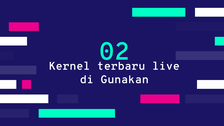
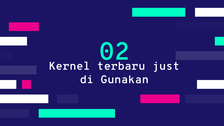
live: live -> just (166, 66)
